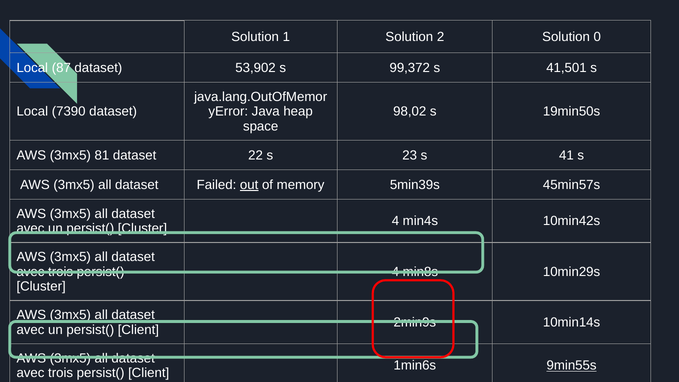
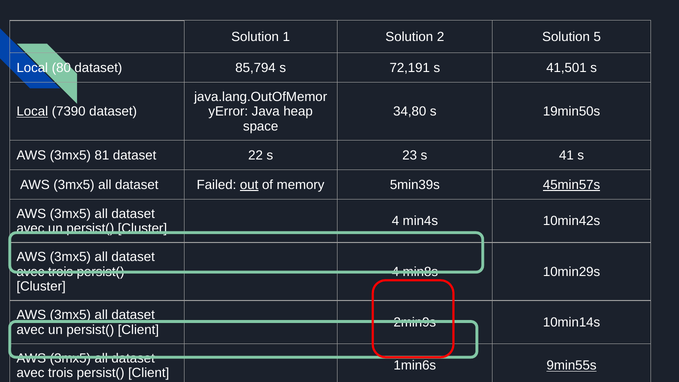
0: 0 -> 5 (597, 37)
87: 87 -> 80 (61, 68)
53,902: 53,902 -> 85,794 (256, 68)
99,372: 99,372 -> 72,191 (410, 68)
Local underline: none -> present (32, 112)
98,02: 98,02 -> 34,80 (410, 112)
45min57s underline: none -> present (572, 185)
